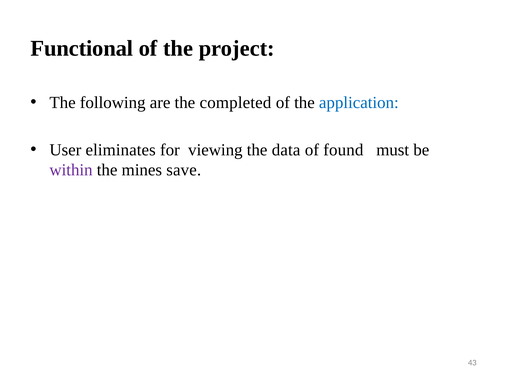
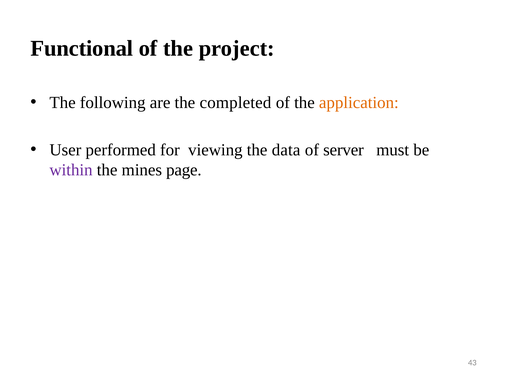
application colour: blue -> orange (359, 103)
eliminates: eliminates -> performed (121, 150)
found: found -> server (343, 150)
save: save -> page (184, 170)
